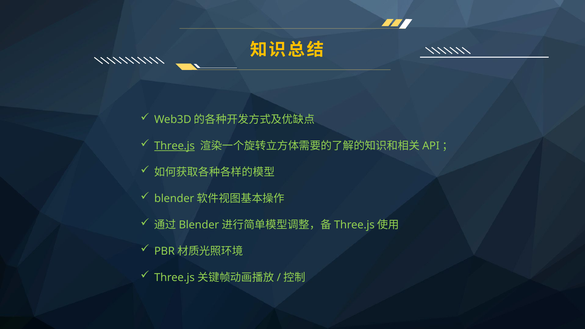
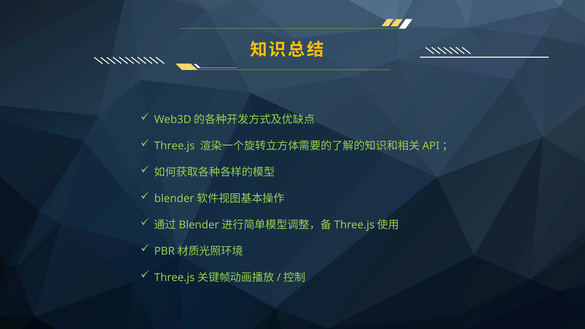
Three.js underline: present -> none (174, 146)
